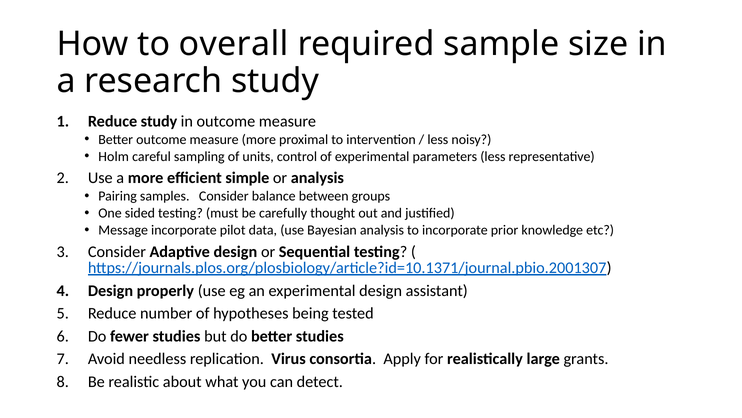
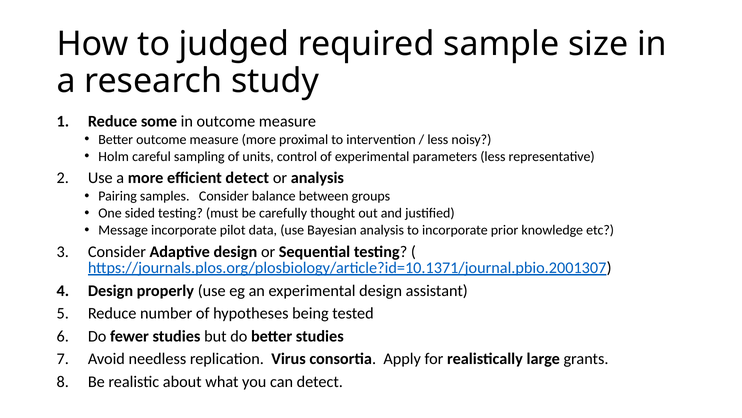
overall: overall -> judged (234, 44)
Reduce study: study -> some (159, 121)
efficient simple: simple -> detect (247, 178)
